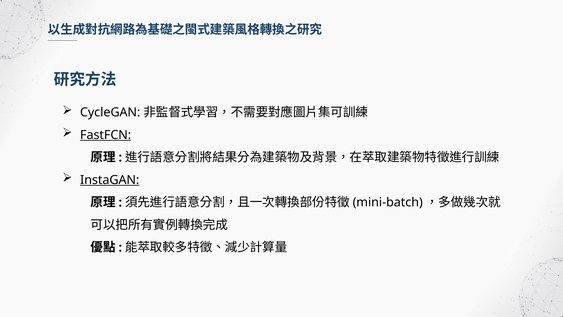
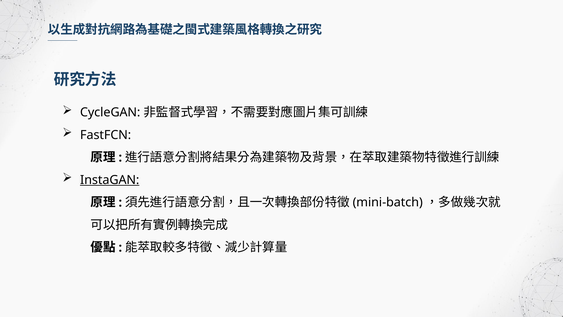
FastFCN underline: present -> none (106, 135)
